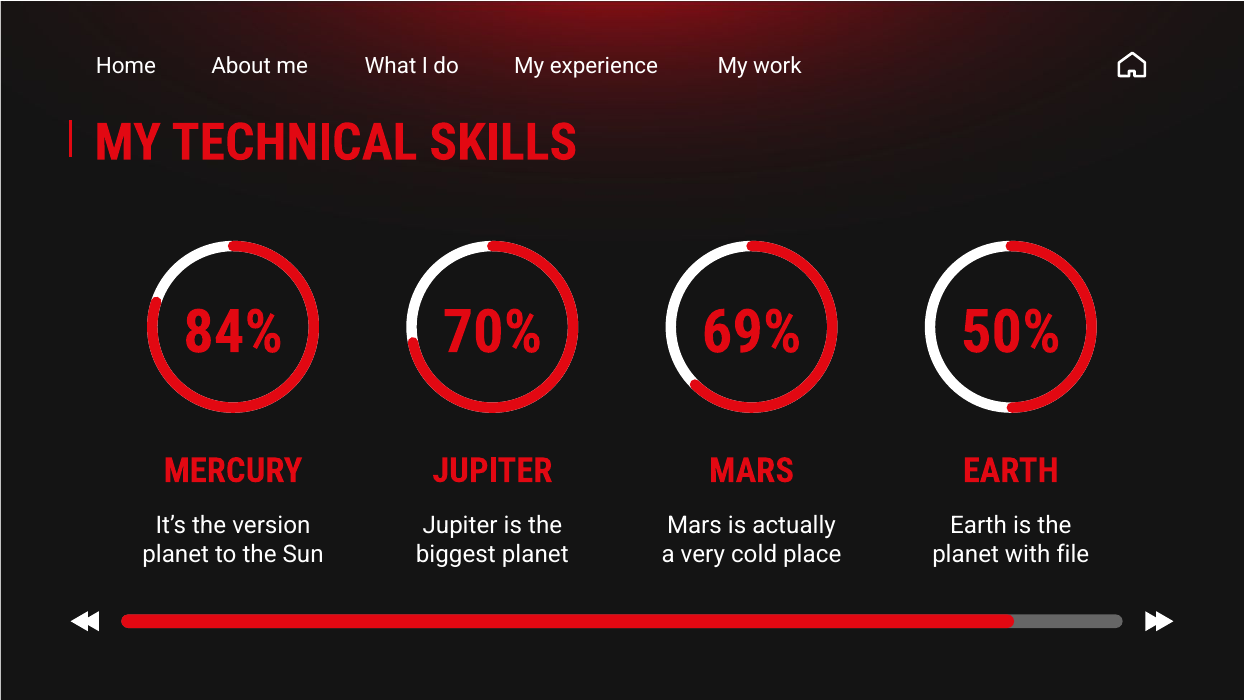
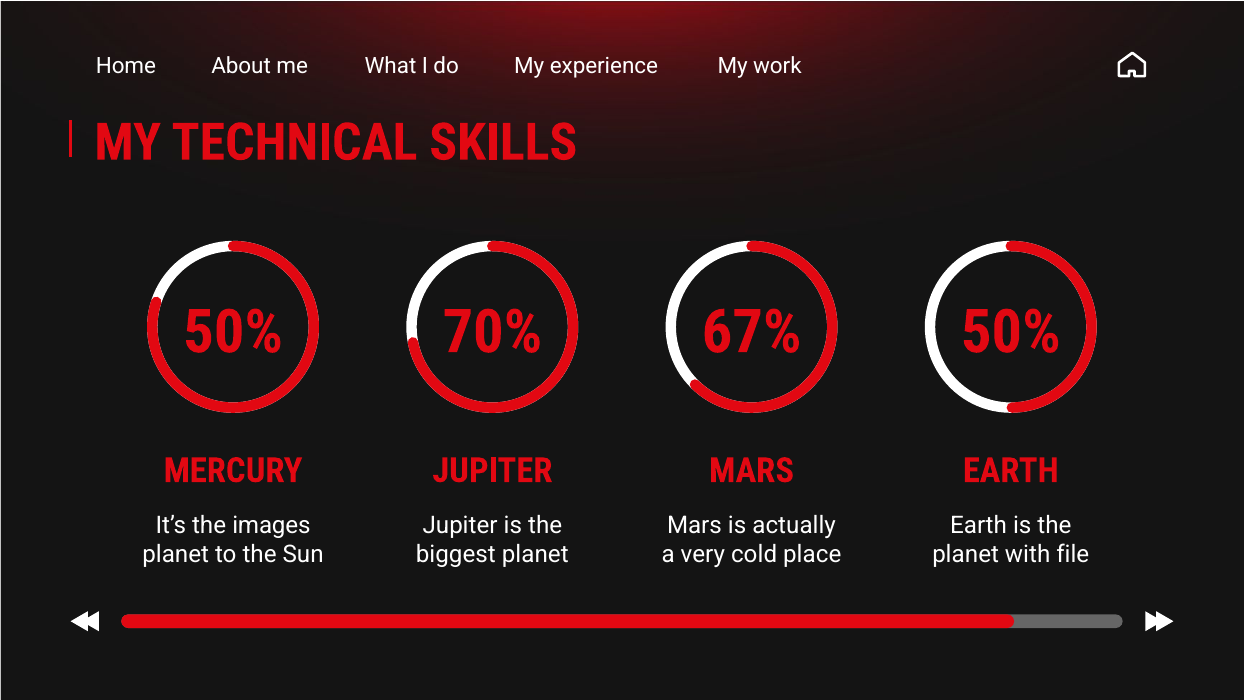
84%: 84% -> 50% (233, 332)
69%: 69% -> 67% (752, 332)
version: version -> images (271, 525)
